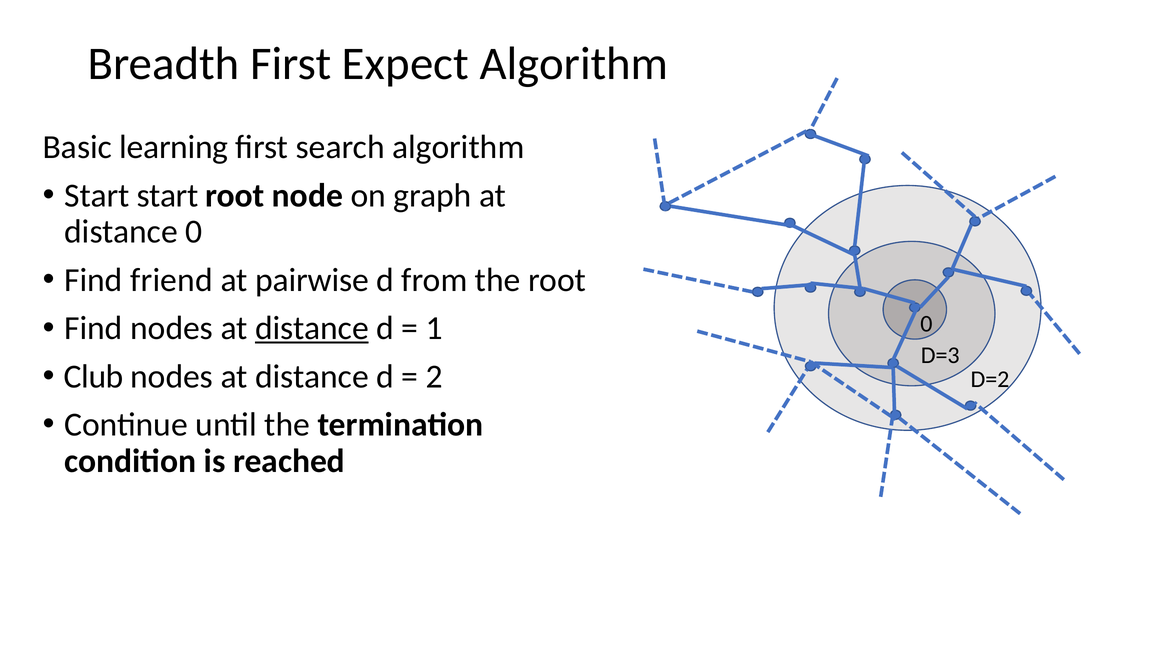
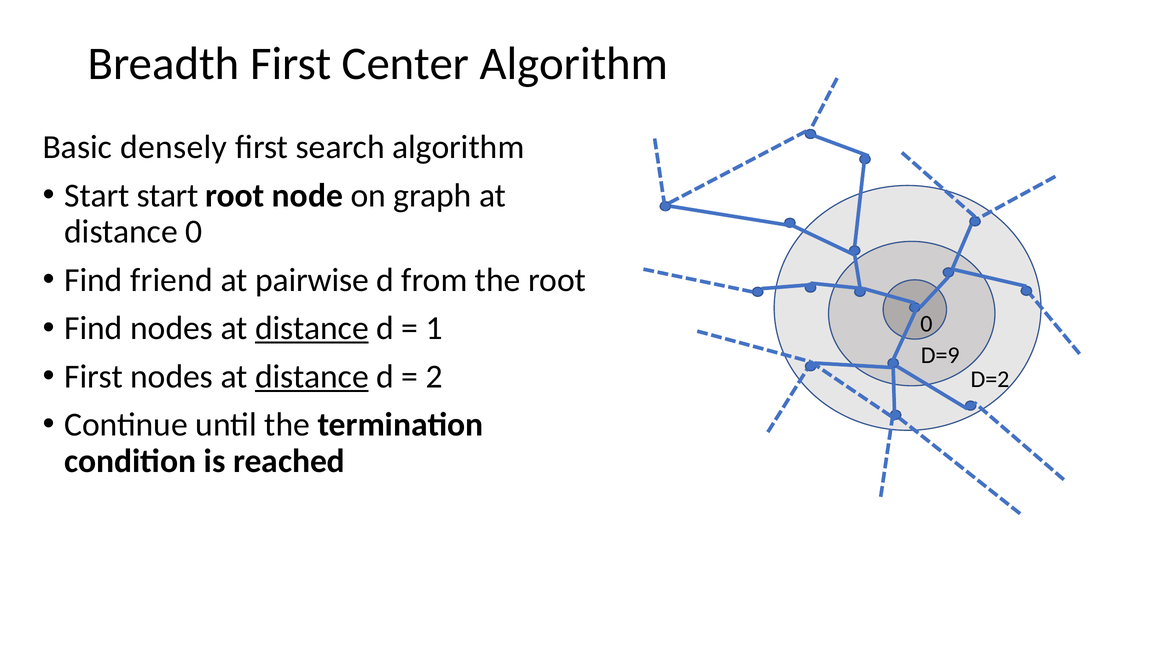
Expect: Expect -> Center (406, 64)
learning: learning -> densely (174, 147)
D=3: D=3 -> D=9 (940, 356)
Club: Club -> First (94, 377)
distance underline: none -> present (312, 377)
